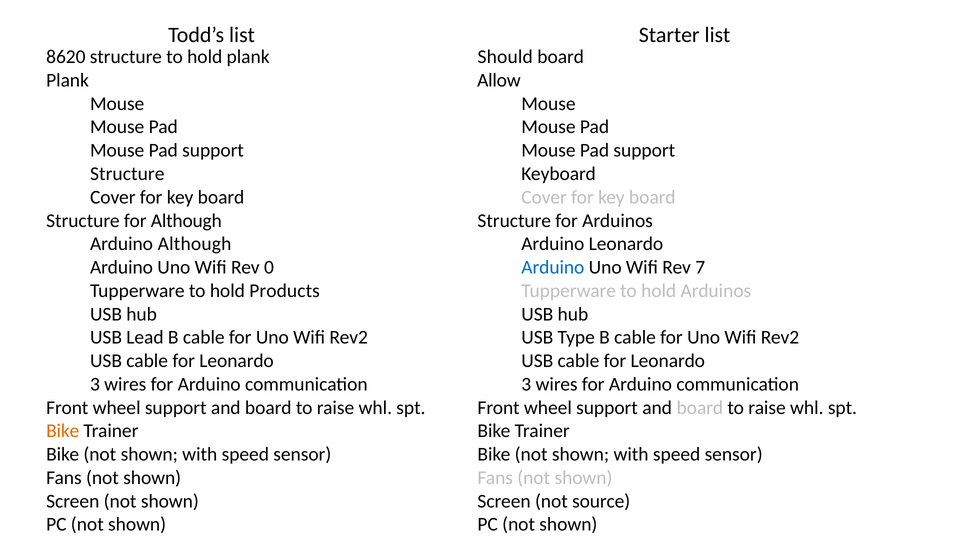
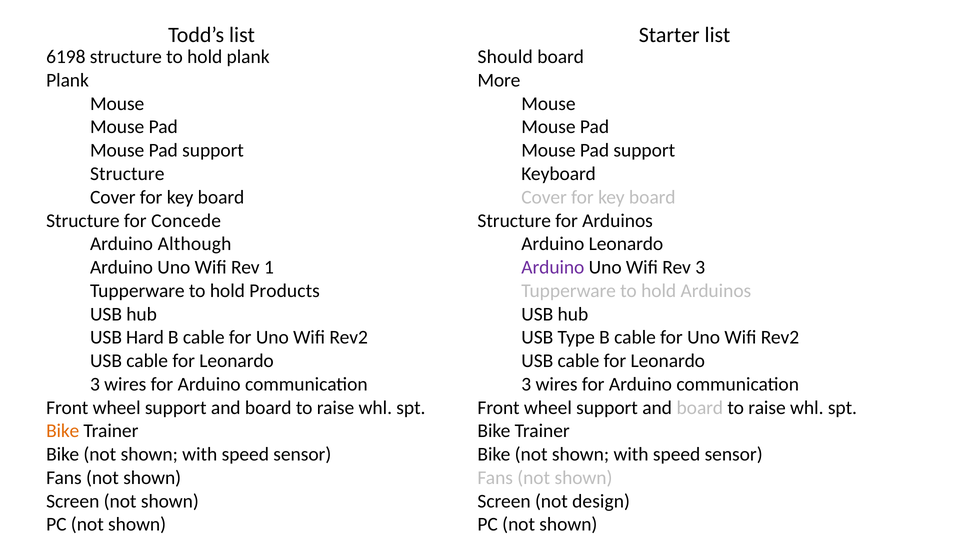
8620: 8620 -> 6198 (66, 57)
Allow: Allow -> More (499, 80)
for Although: Although -> Concede (186, 221)
0: 0 -> 1 (269, 267)
Arduino colour: blue -> purple (553, 267)
Rev 7: 7 -> 3 (700, 267)
Lead: Lead -> Hard (145, 337)
source: source -> design (601, 501)
